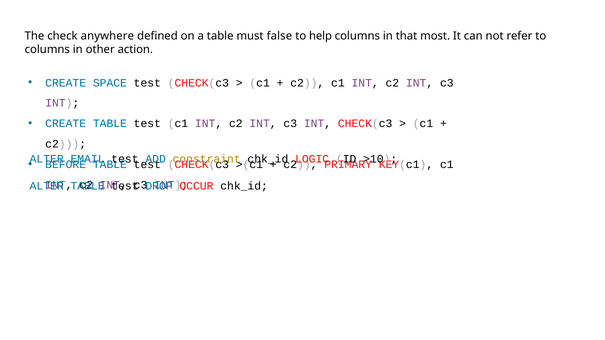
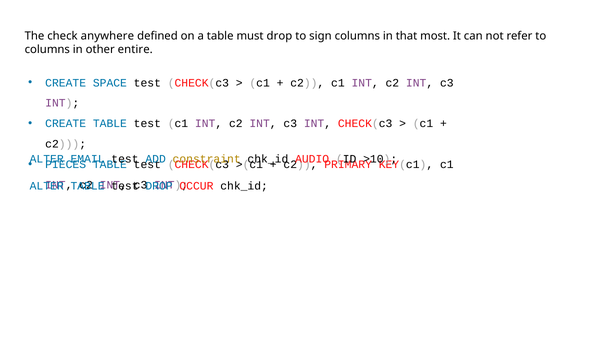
must false: false -> drop (279, 36)
help: help -> sign (320, 36)
action: action -> entire (135, 50)
LOGIC: LOGIC -> AUDIO (312, 159)
BEFORE: BEFORE -> PIECES (66, 165)
